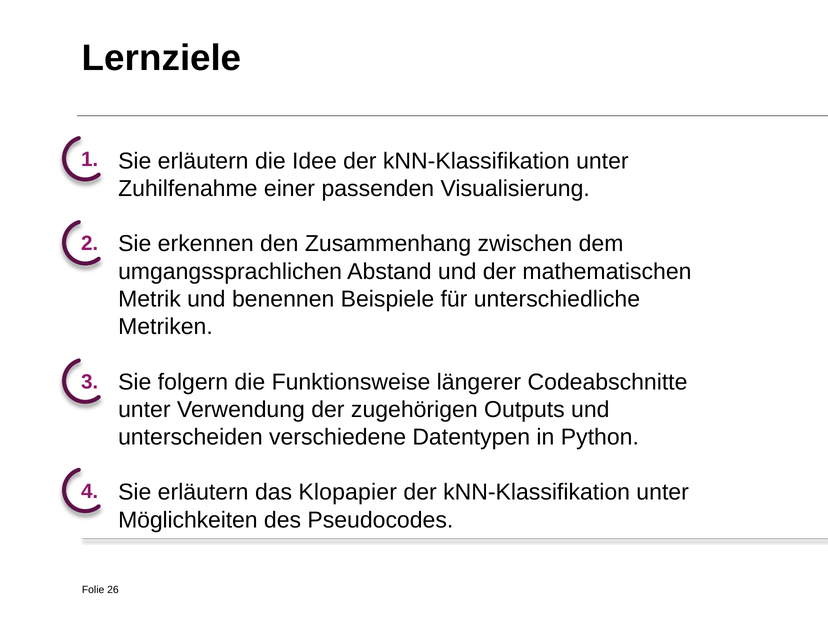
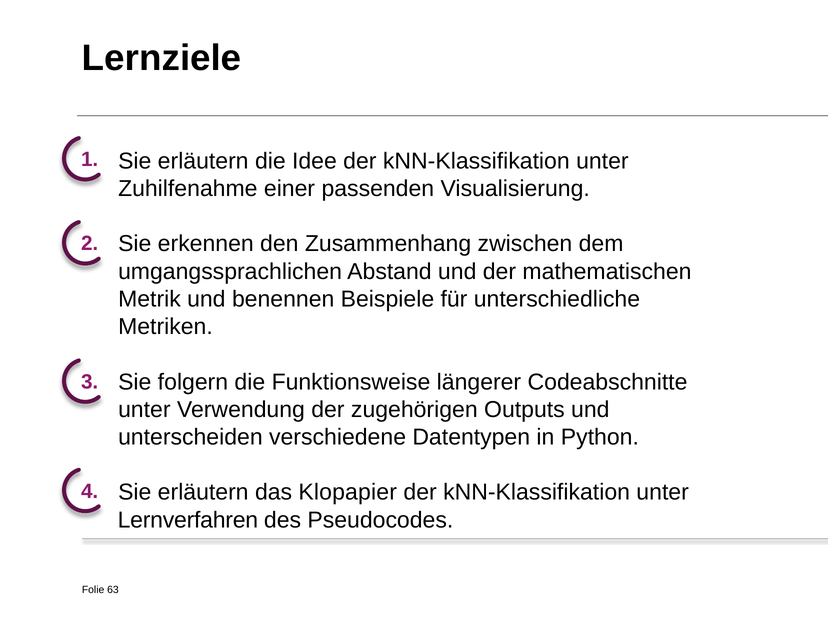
Möglichkeiten: Möglichkeiten -> Lernverfahren (188, 520)
26: 26 -> 63 (113, 590)
